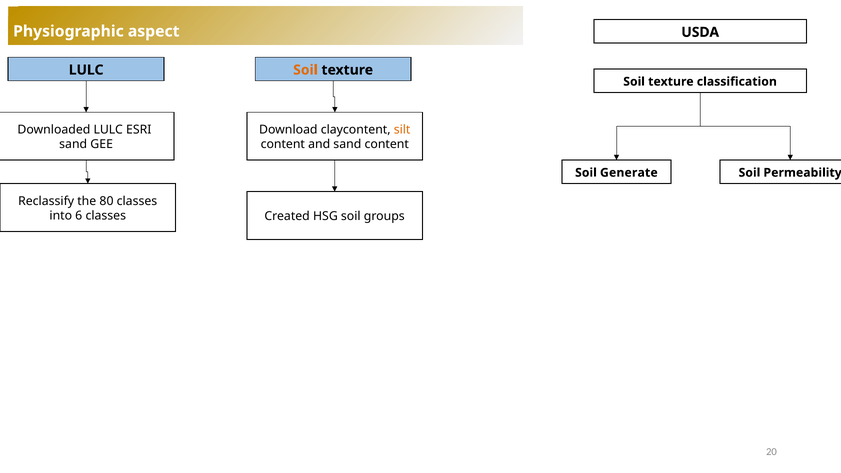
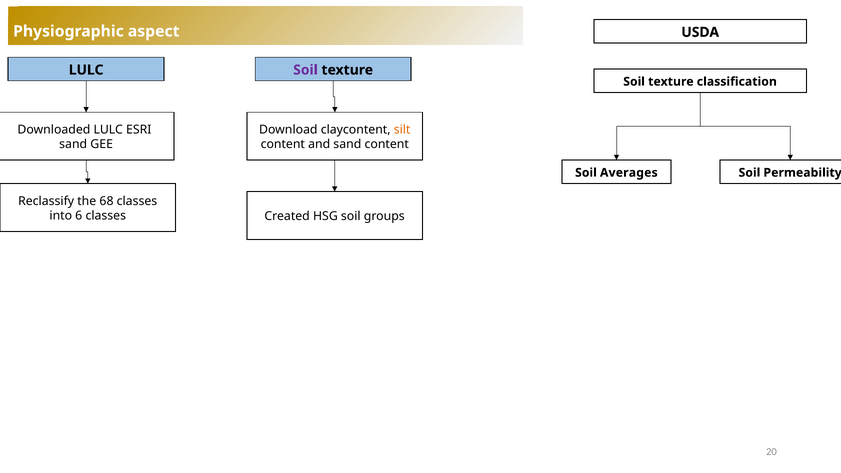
Soil colour: orange -> purple (306, 70)
Generate: Generate -> Averages (629, 173)
80: 80 -> 68 (107, 201)
